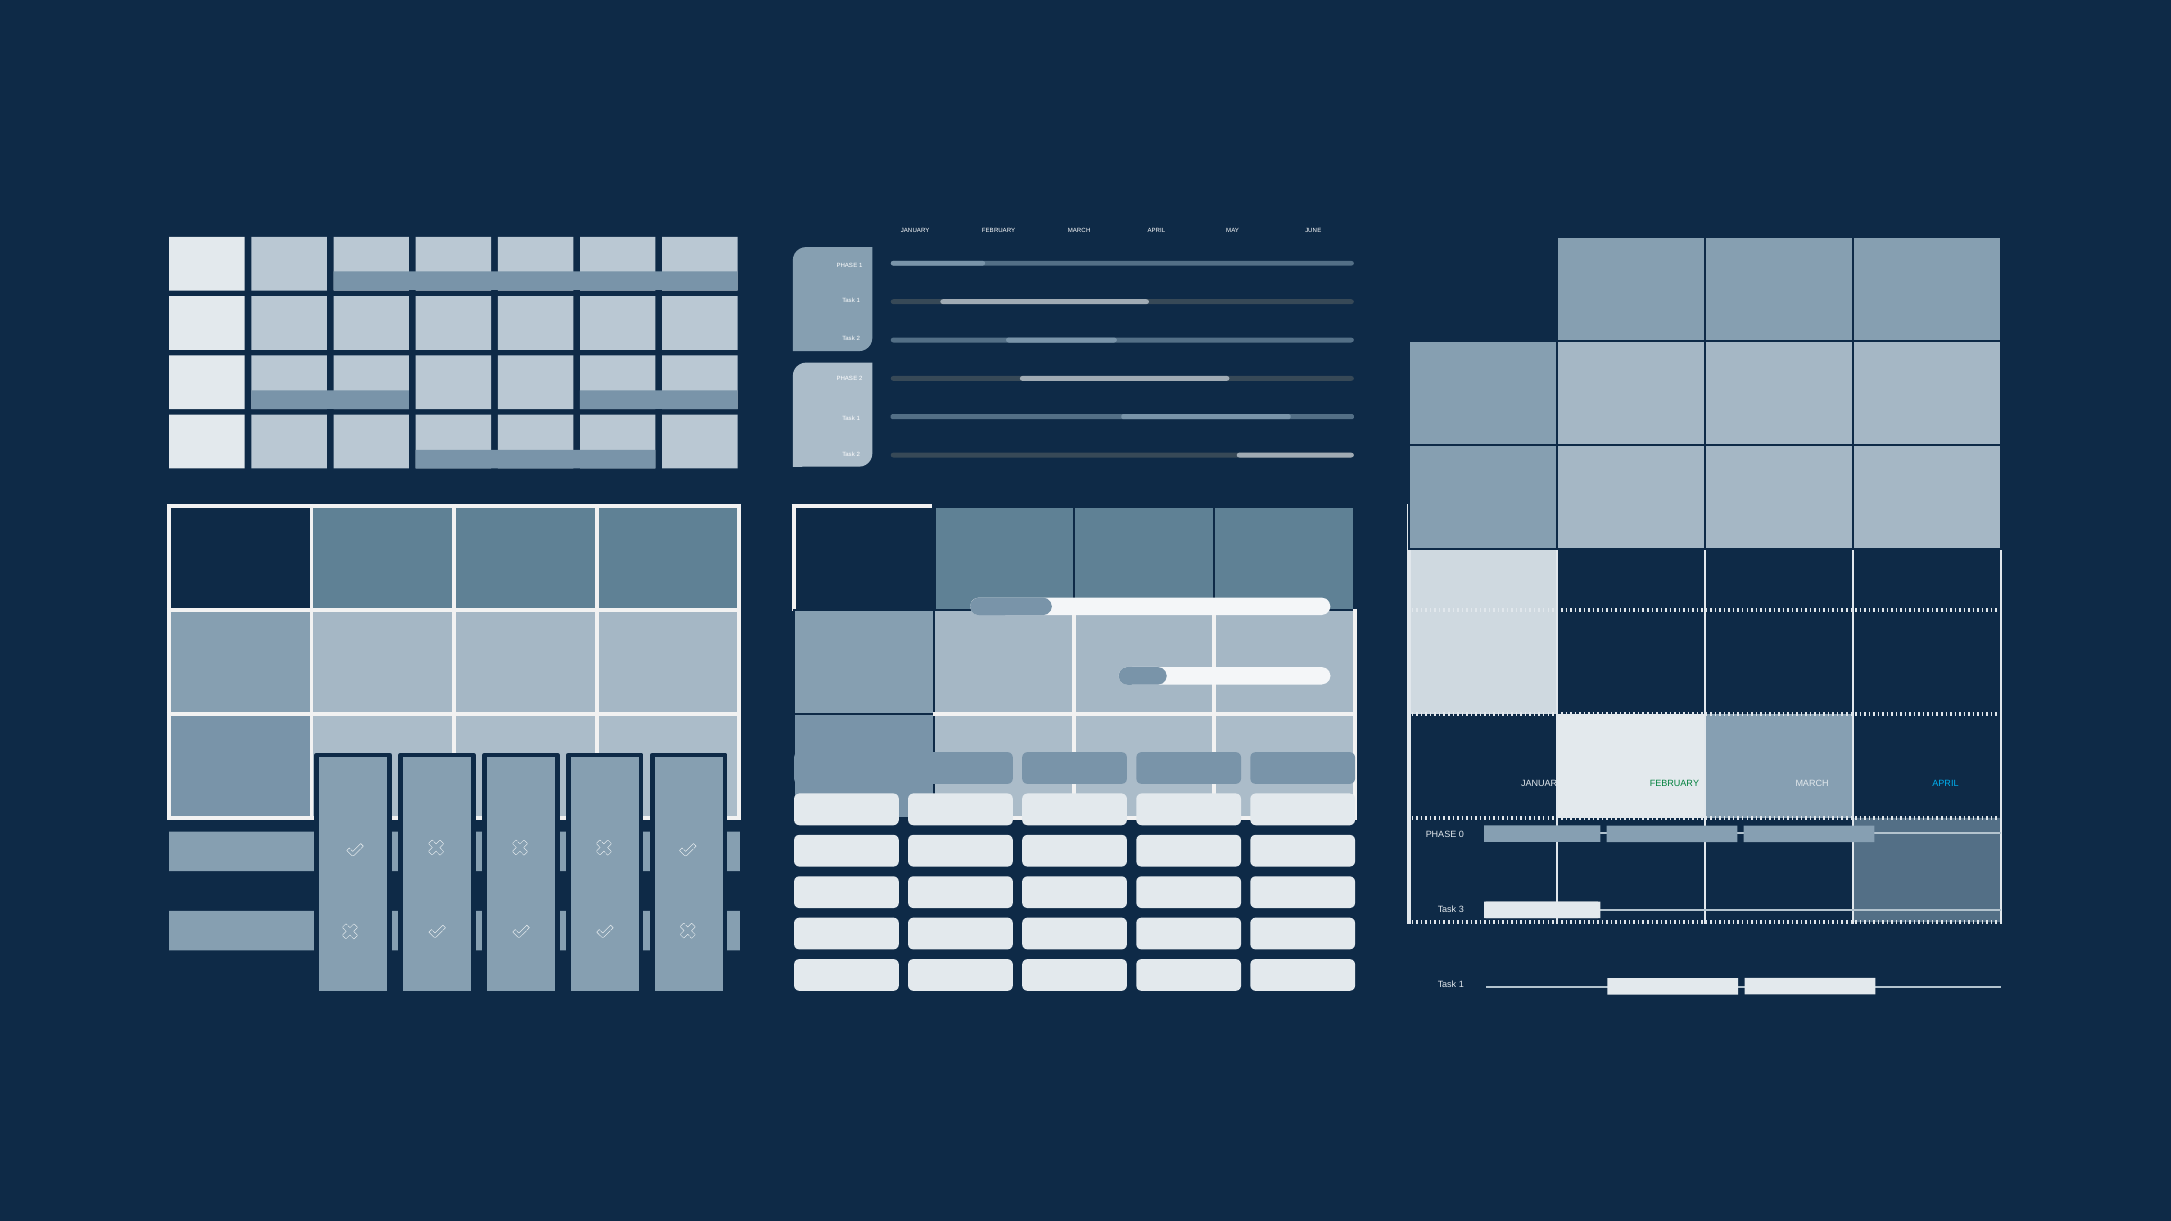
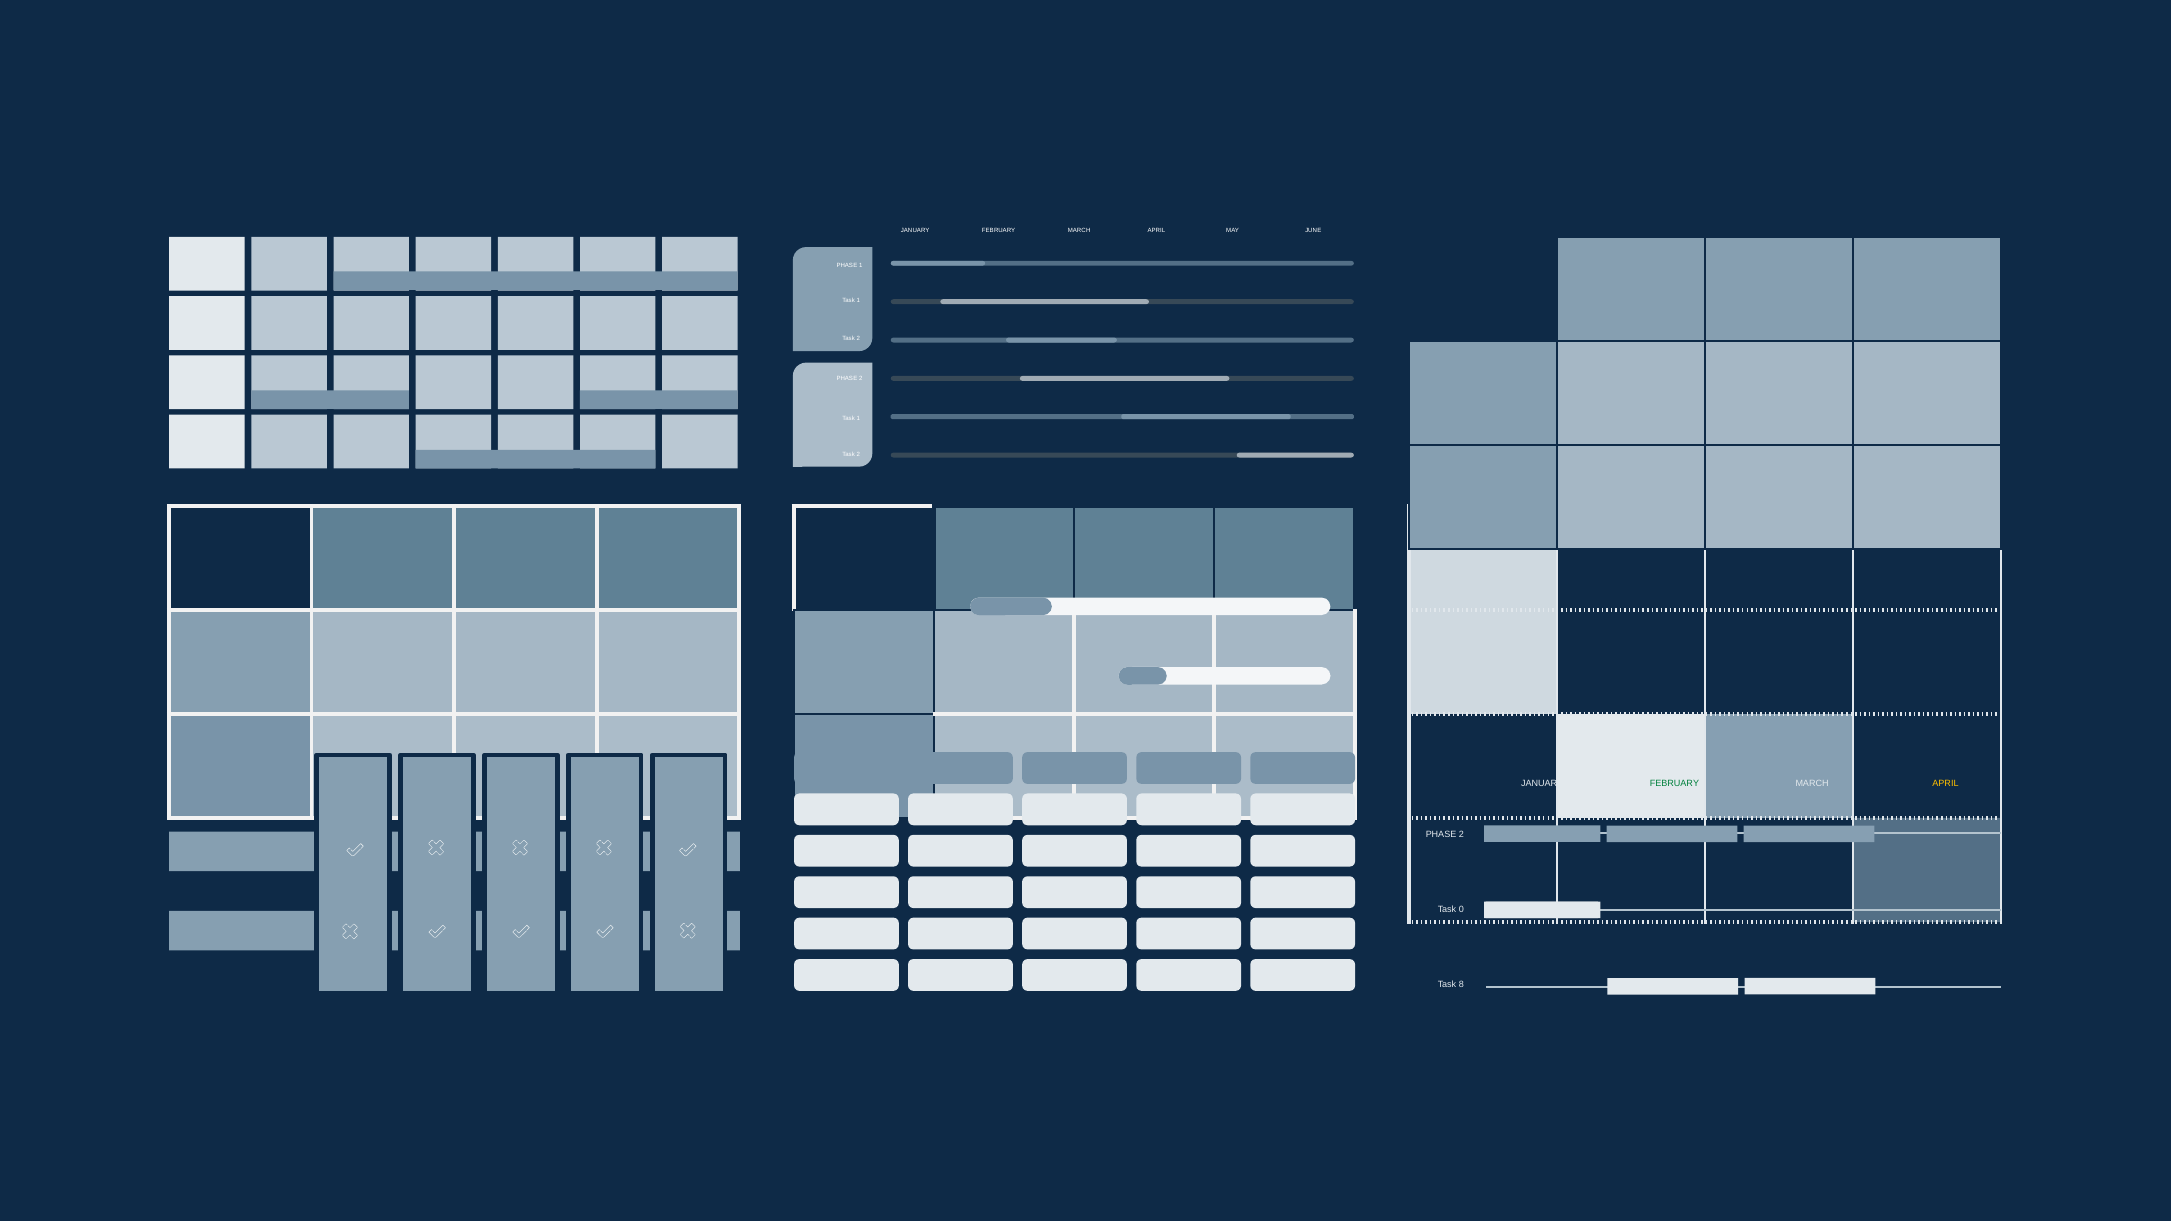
APRIL colour: light blue -> yellow (1945, 784)
0: 0 -> 2 (1461, 834)
3: 3 -> 0 (1461, 909)
1: 1 -> 8 (1461, 984)
